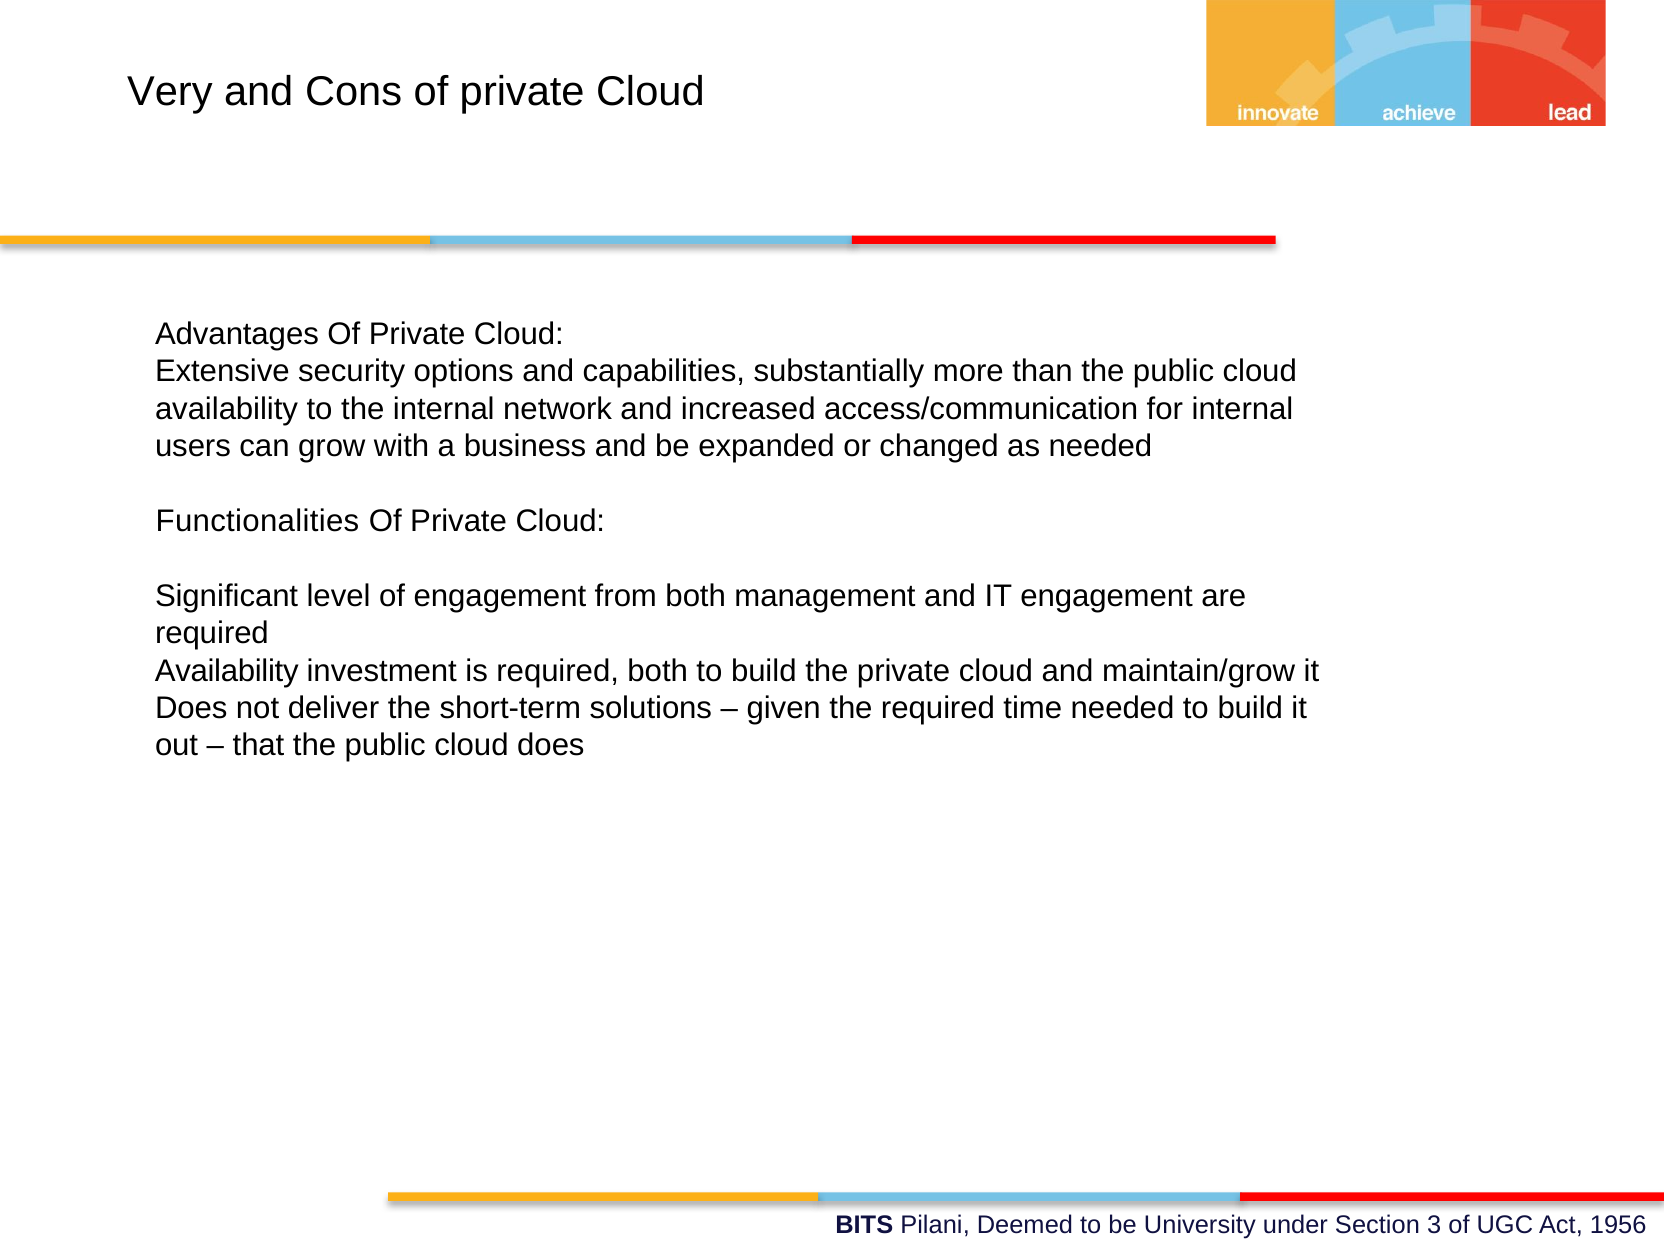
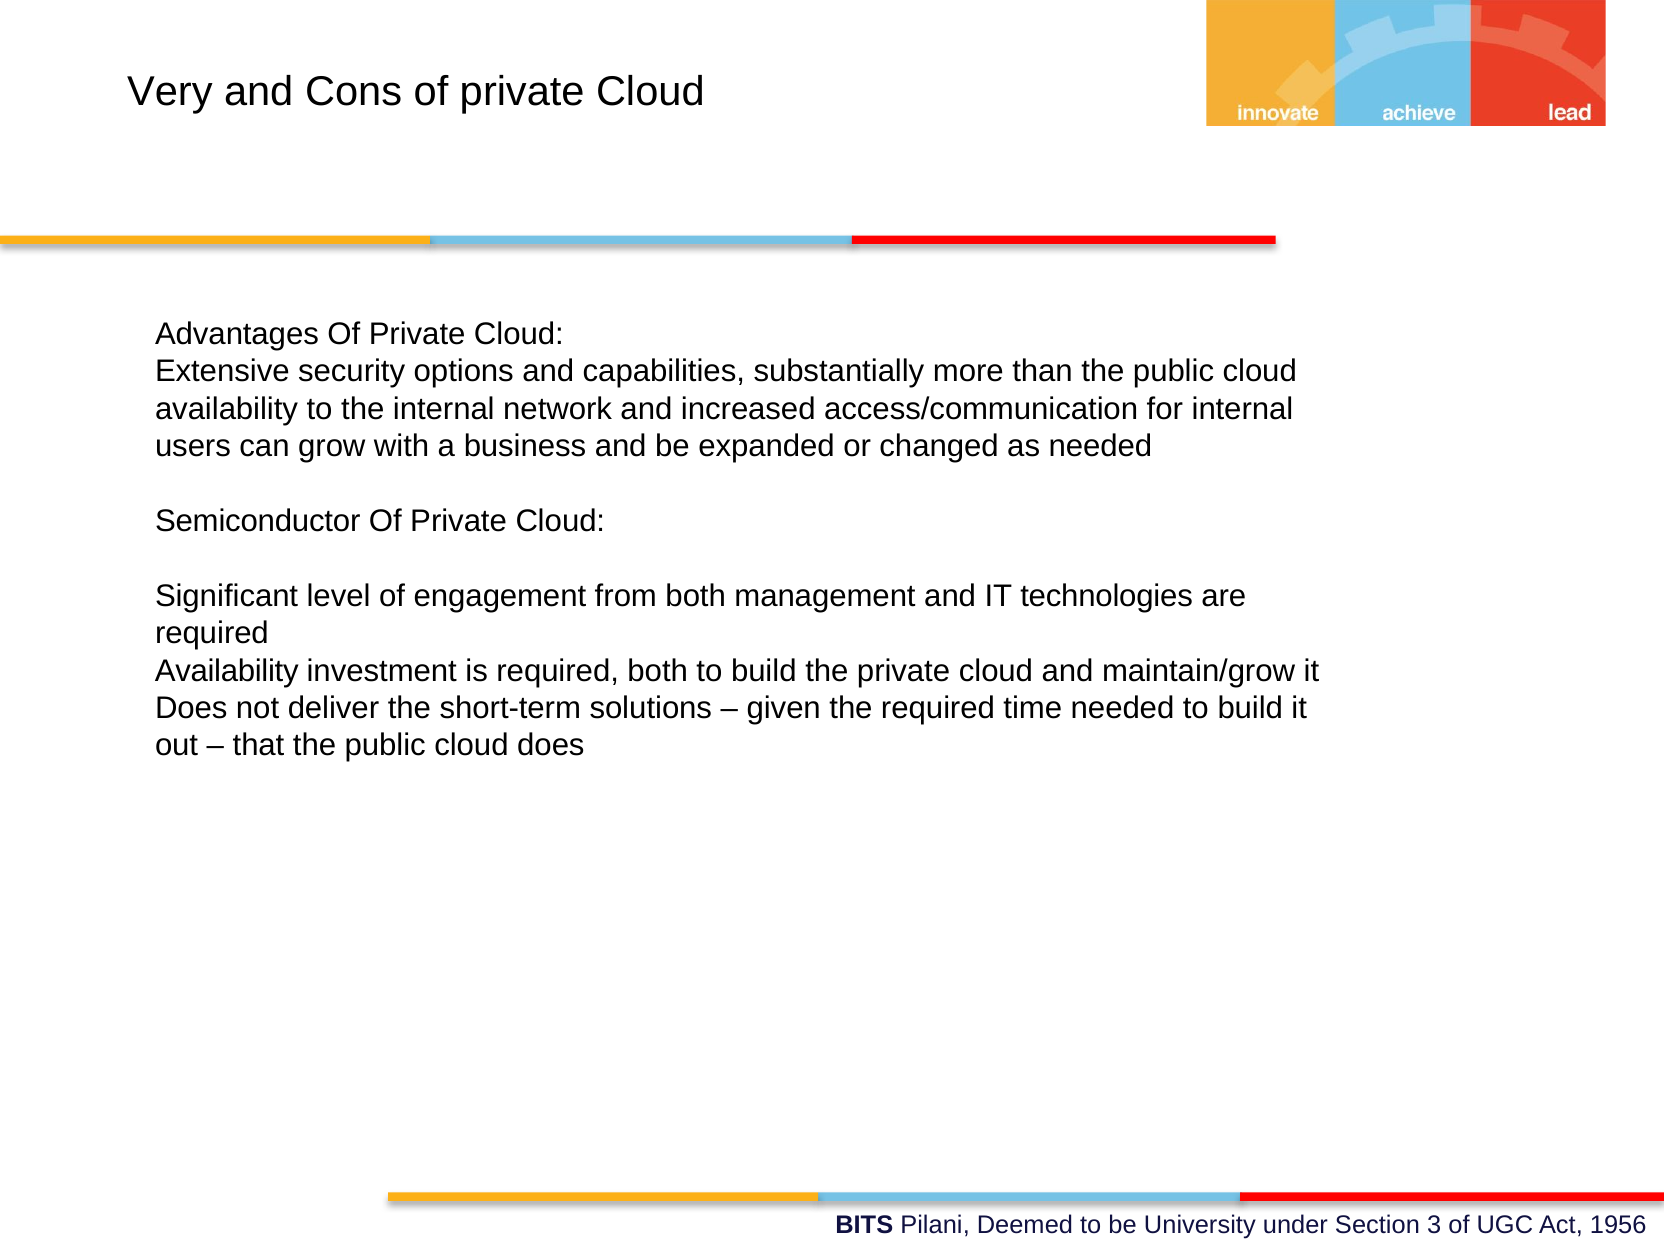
Functionalities: Functionalities -> Semiconductor (258, 521)
IT engagement: engagement -> technologies (1107, 596)
